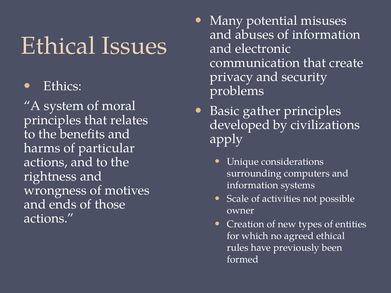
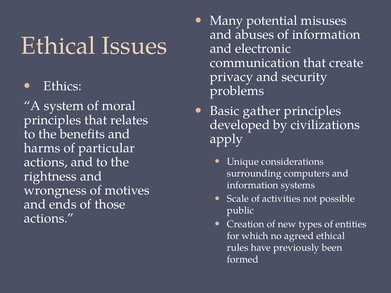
owner: owner -> public (241, 211)
